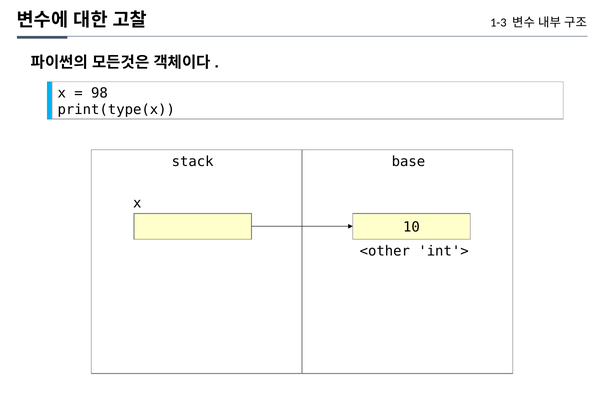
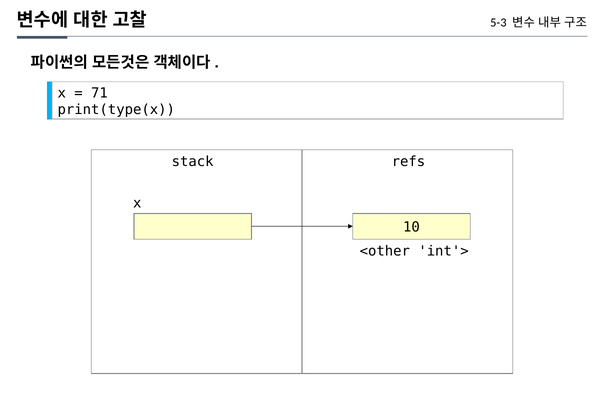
1-3: 1-3 -> 5-3 (498, 23)
98: 98 -> 71 (100, 93)
base: base -> refs (408, 162)
